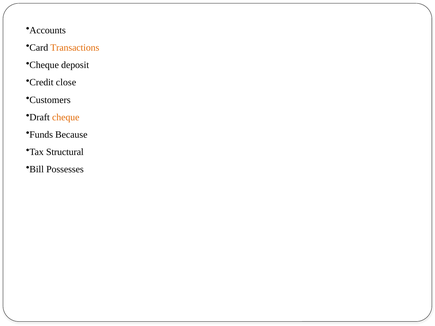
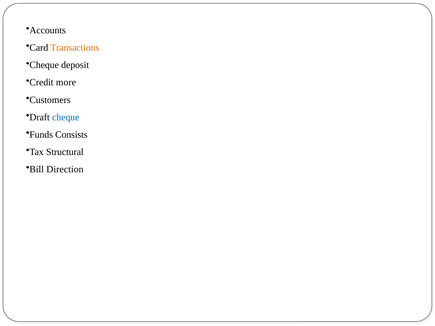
close: close -> more (66, 83)
cheque colour: orange -> blue (66, 117)
Because: Because -> Consists (71, 135)
Possesses: Possesses -> Direction (65, 169)
